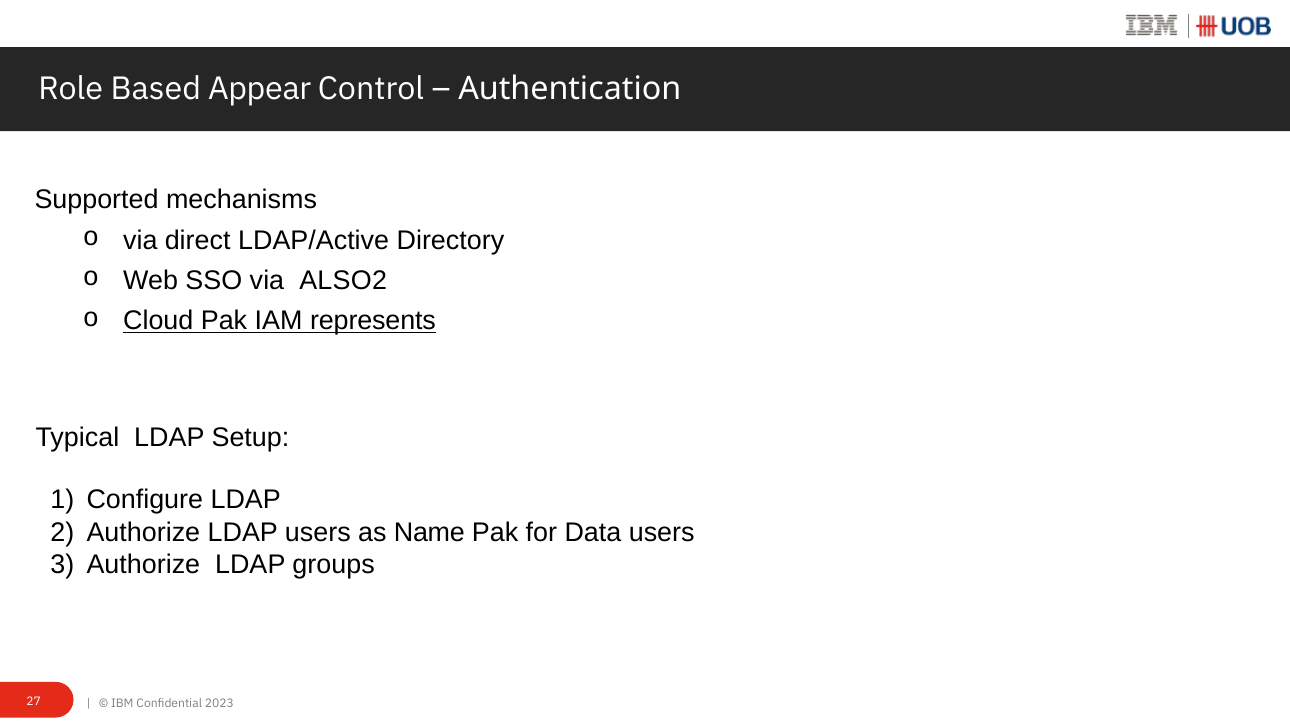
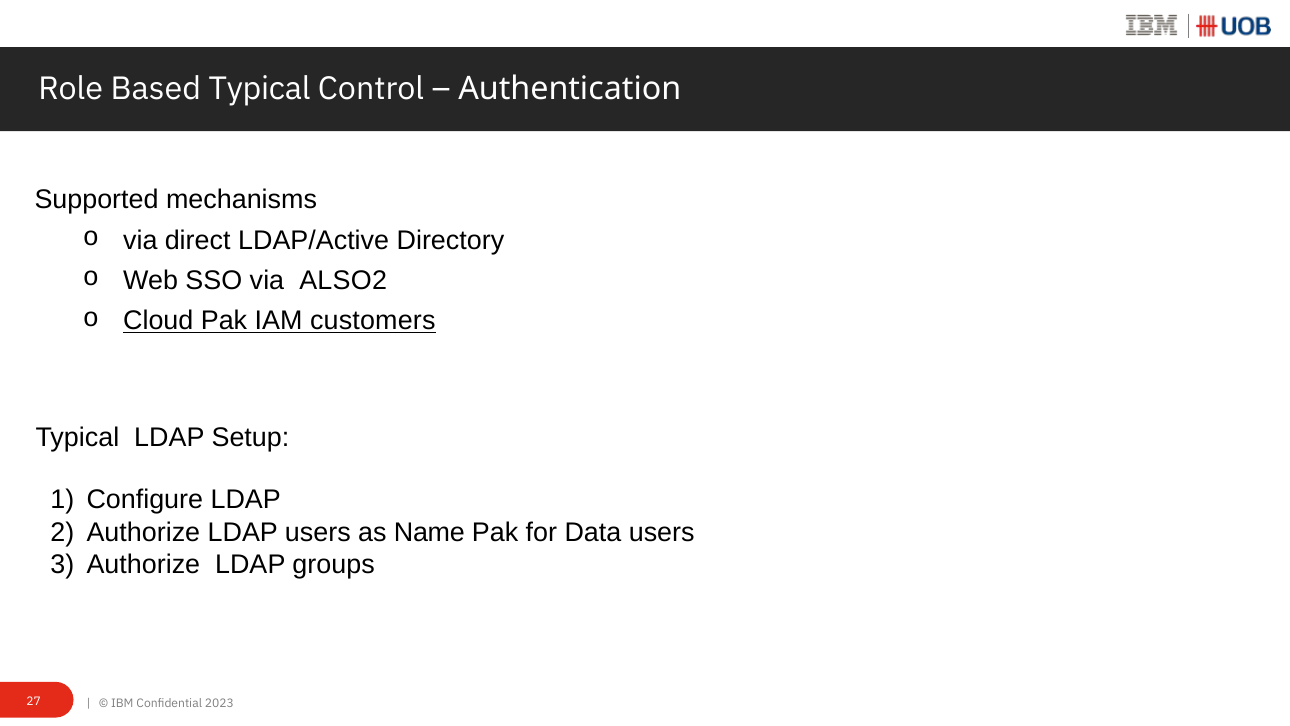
Based Appear: Appear -> Typical (260, 88)
represents: represents -> customers (373, 321)
